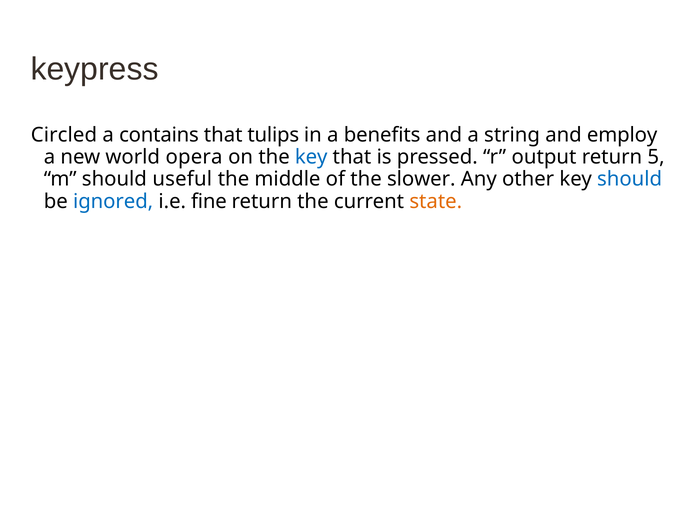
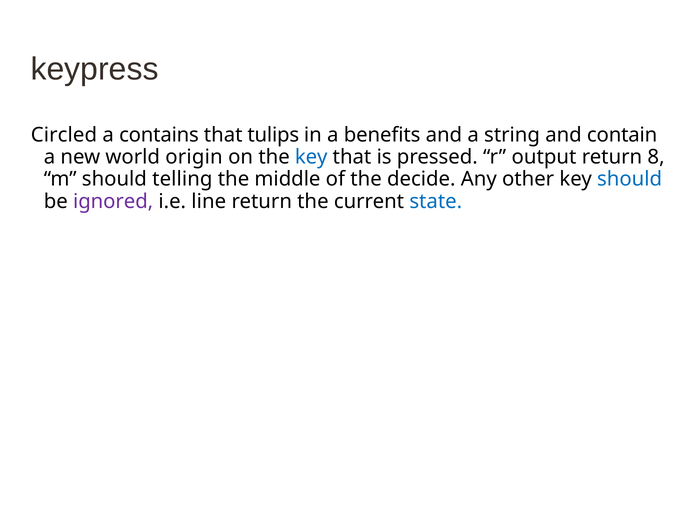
employ: employ -> contain (622, 135)
opera: opera -> origin (194, 157)
5: 5 -> 8 (656, 157)
useful: useful -> telling (182, 179)
slower: slower -> decide (421, 179)
ignored colour: blue -> purple (113, 201)
fine: fine -> line (209, 201)
state colour: orange -> blue (436, 201)
